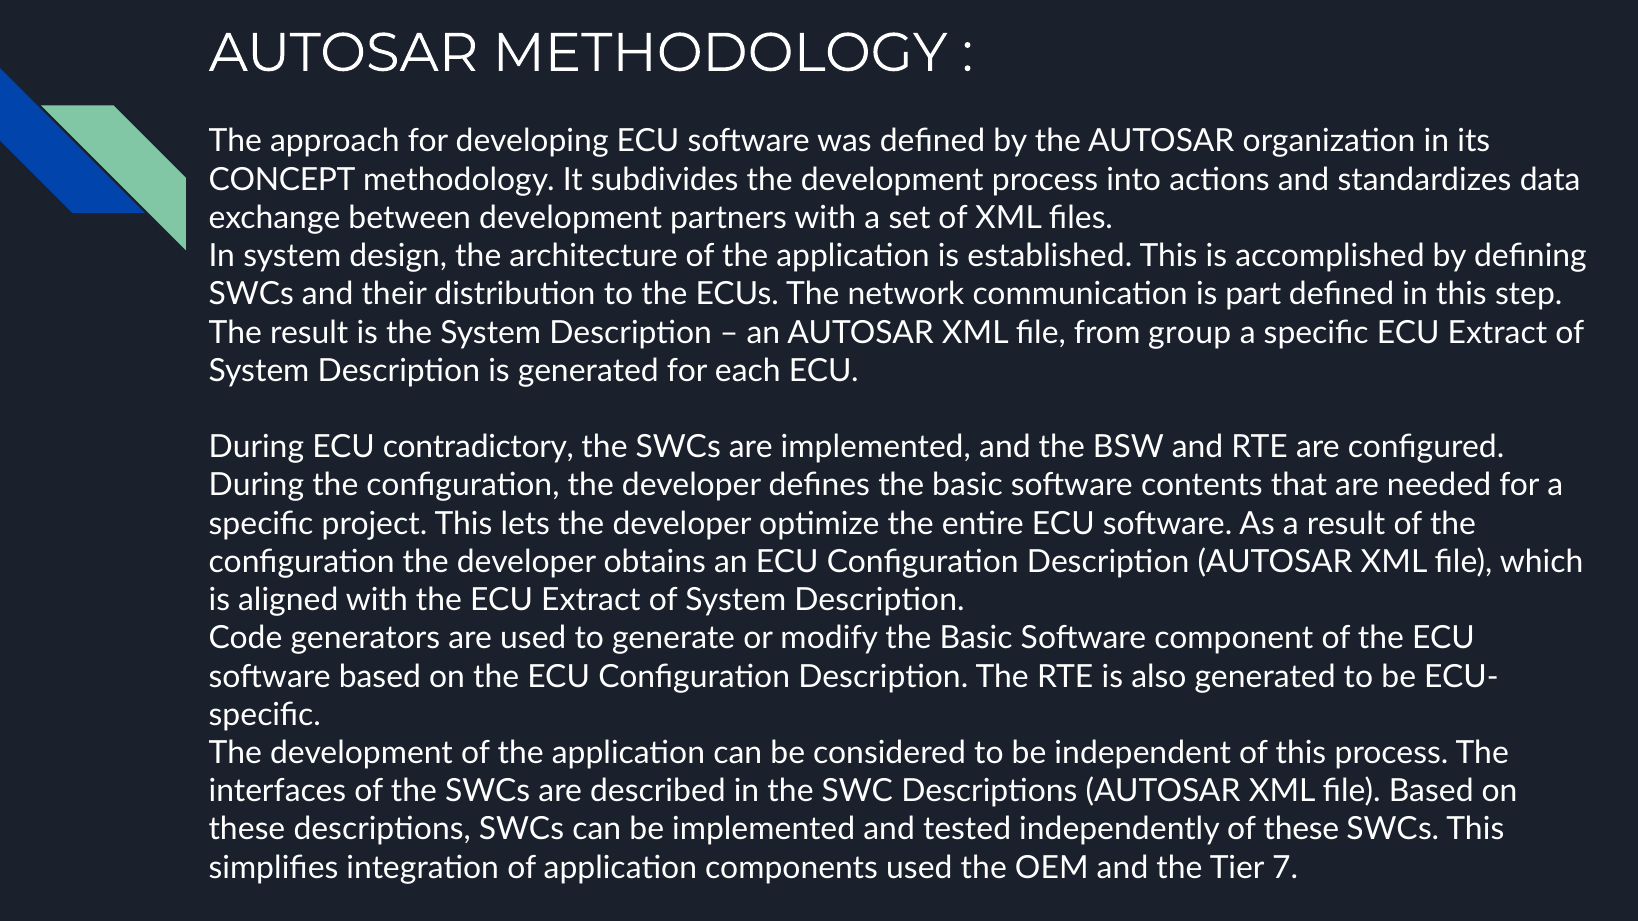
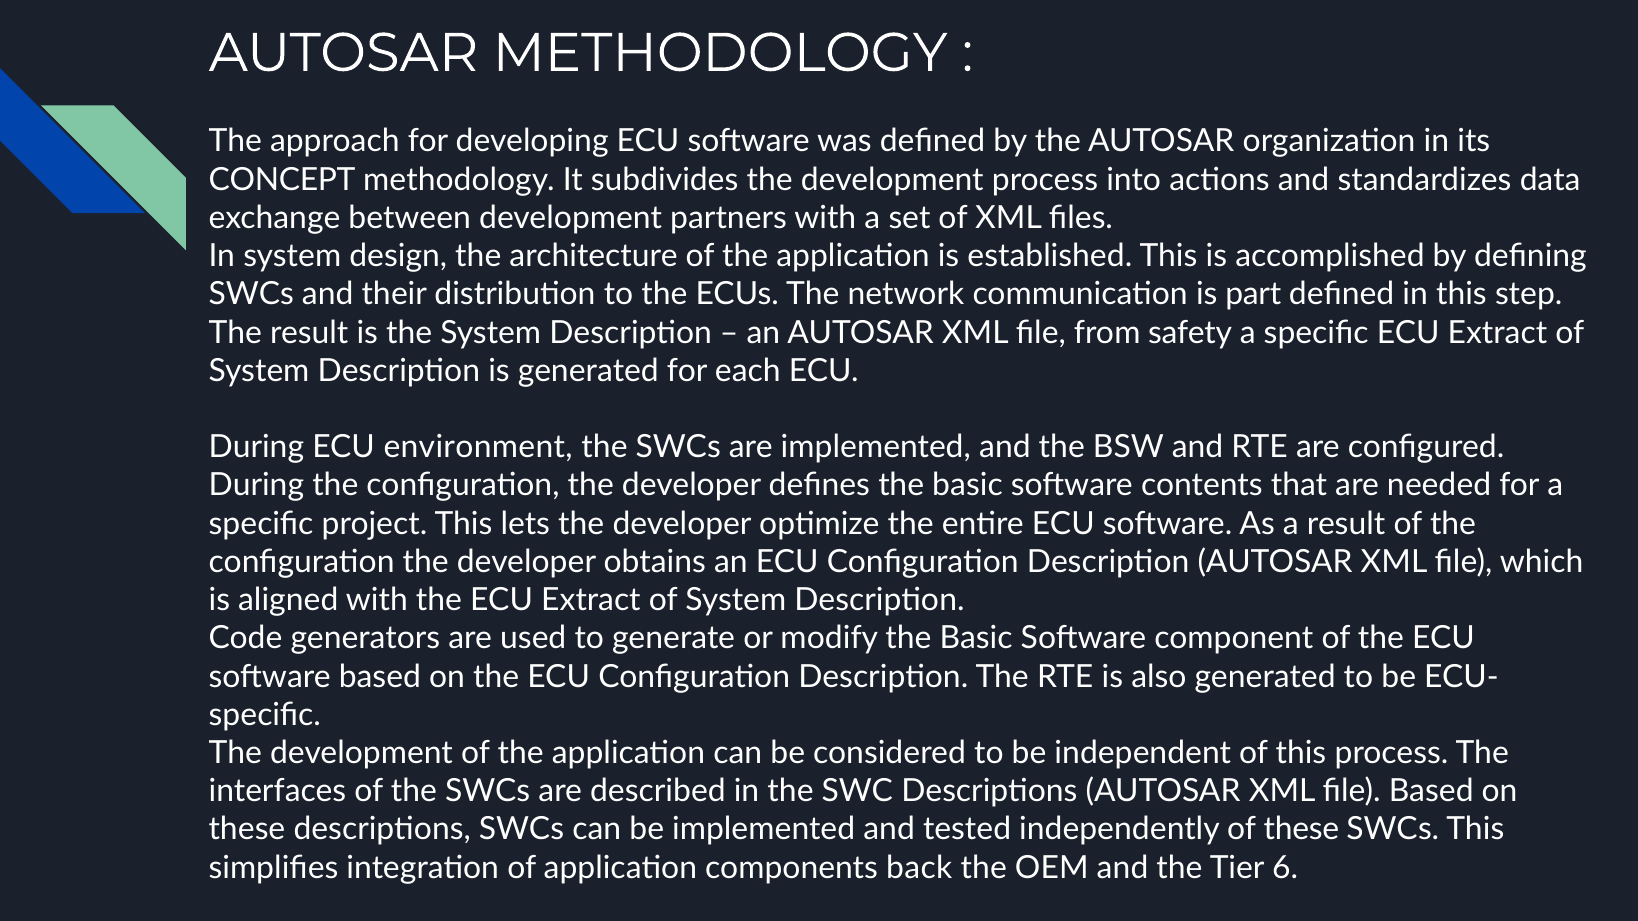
group: group -> safety (1190, 333)
contradictory: contradictory -> environment (478, 447)
components used: used -> back (919, 868)
7: 7 -> 6 (1285, 868)
